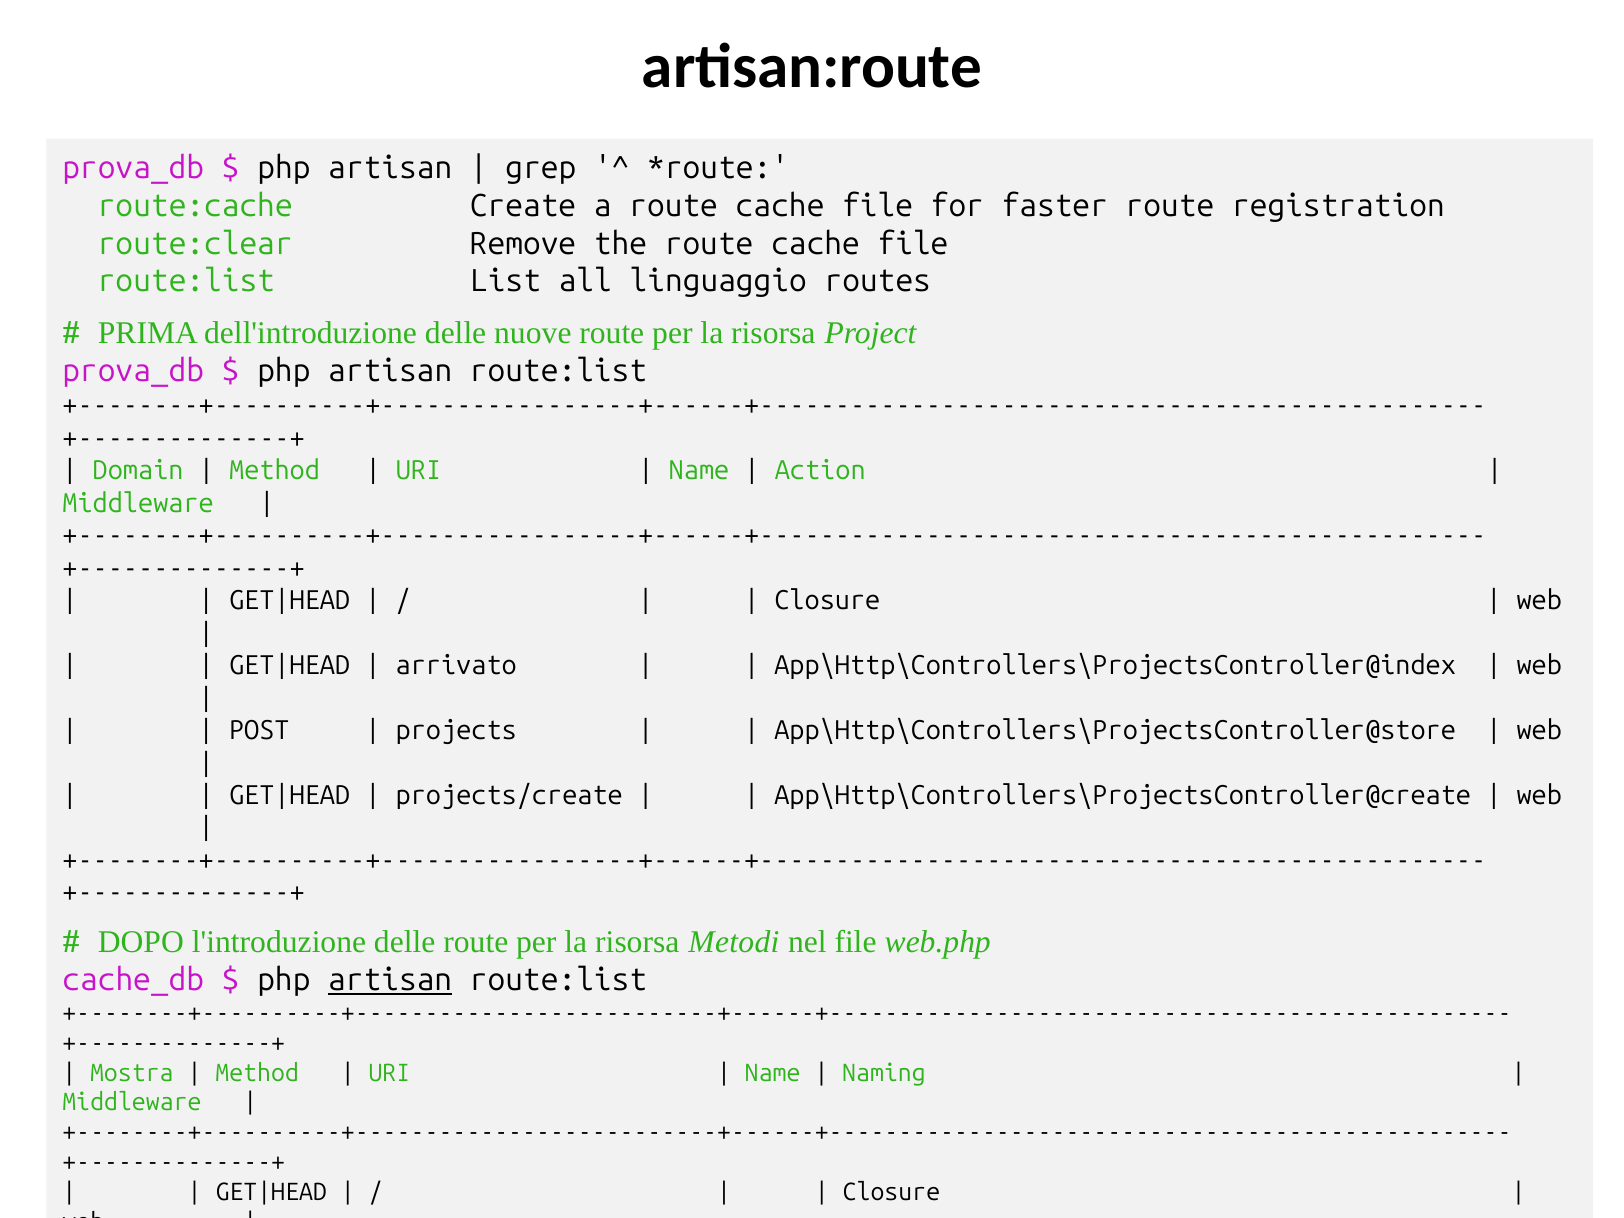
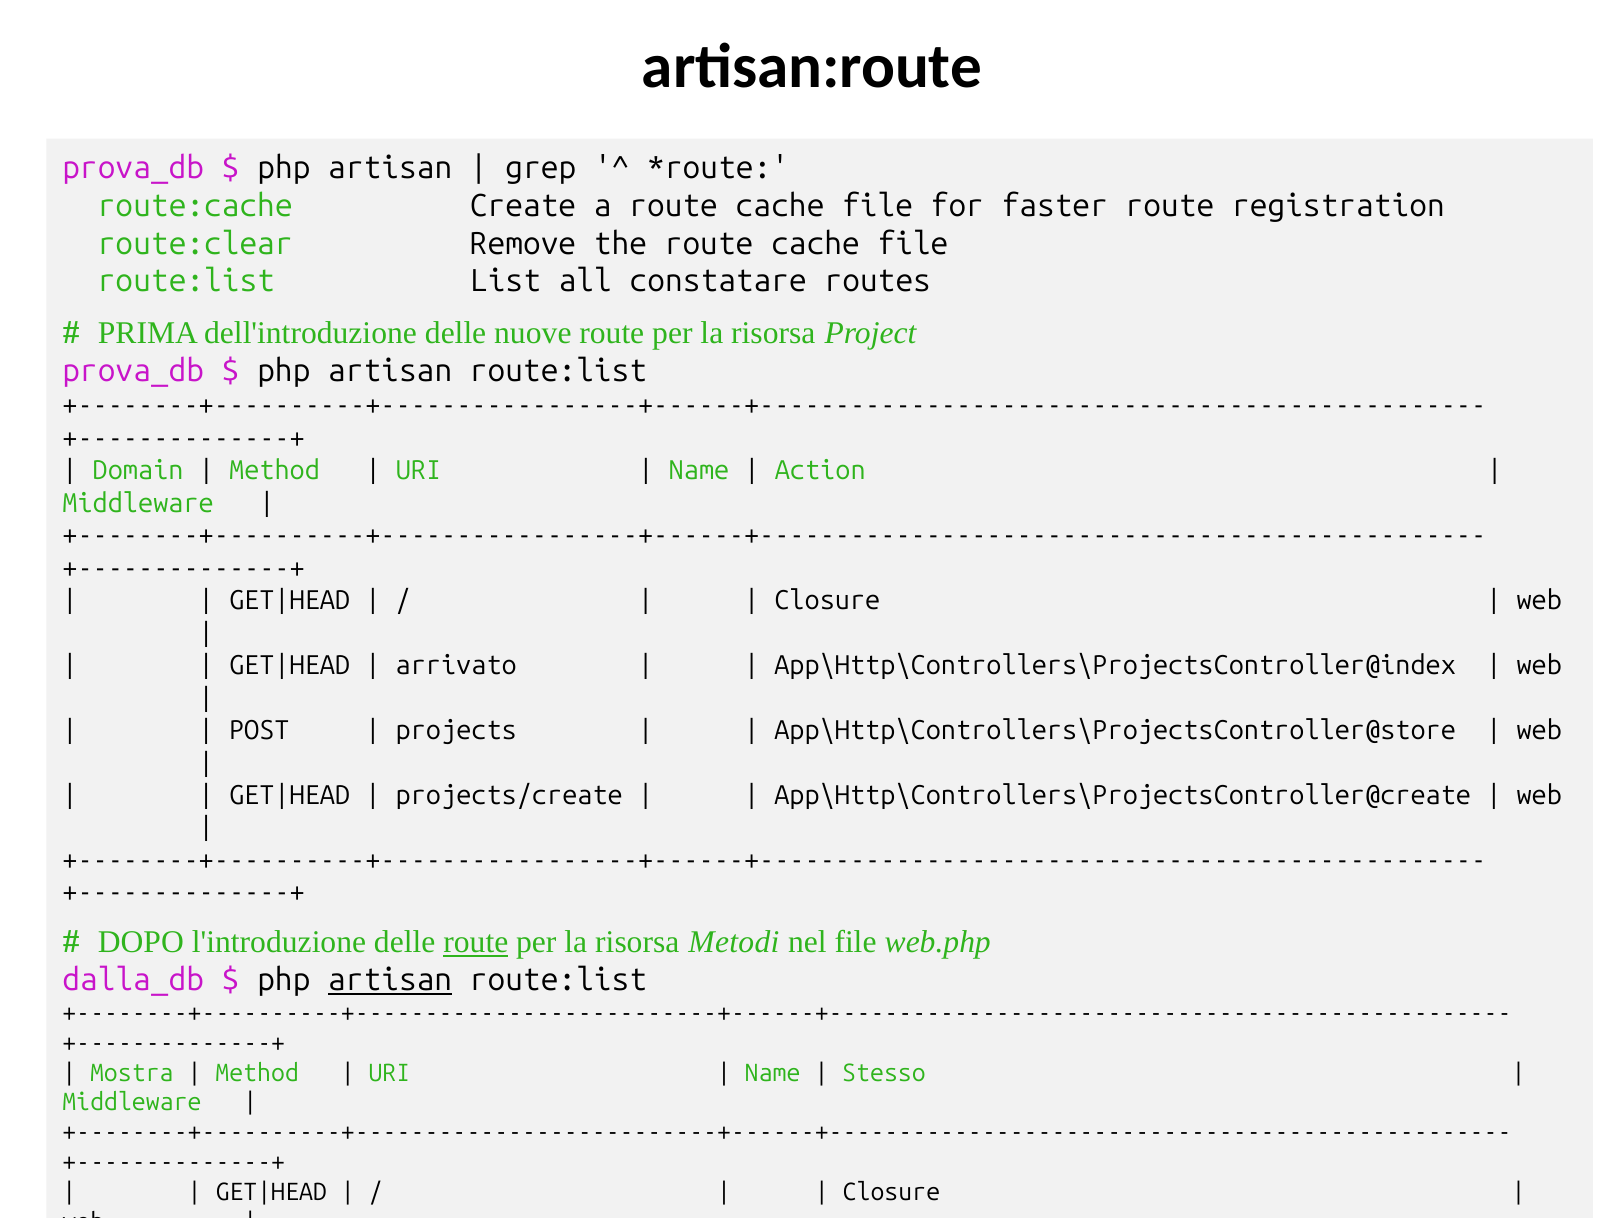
linguaggio: linguaggio -> constatare (718, 282)
route underline: none -> present (476, 942)
cache_db: cache_db -> dalla_db (133, 980)
Naming: Naming -> Stesso (884, 1073)
